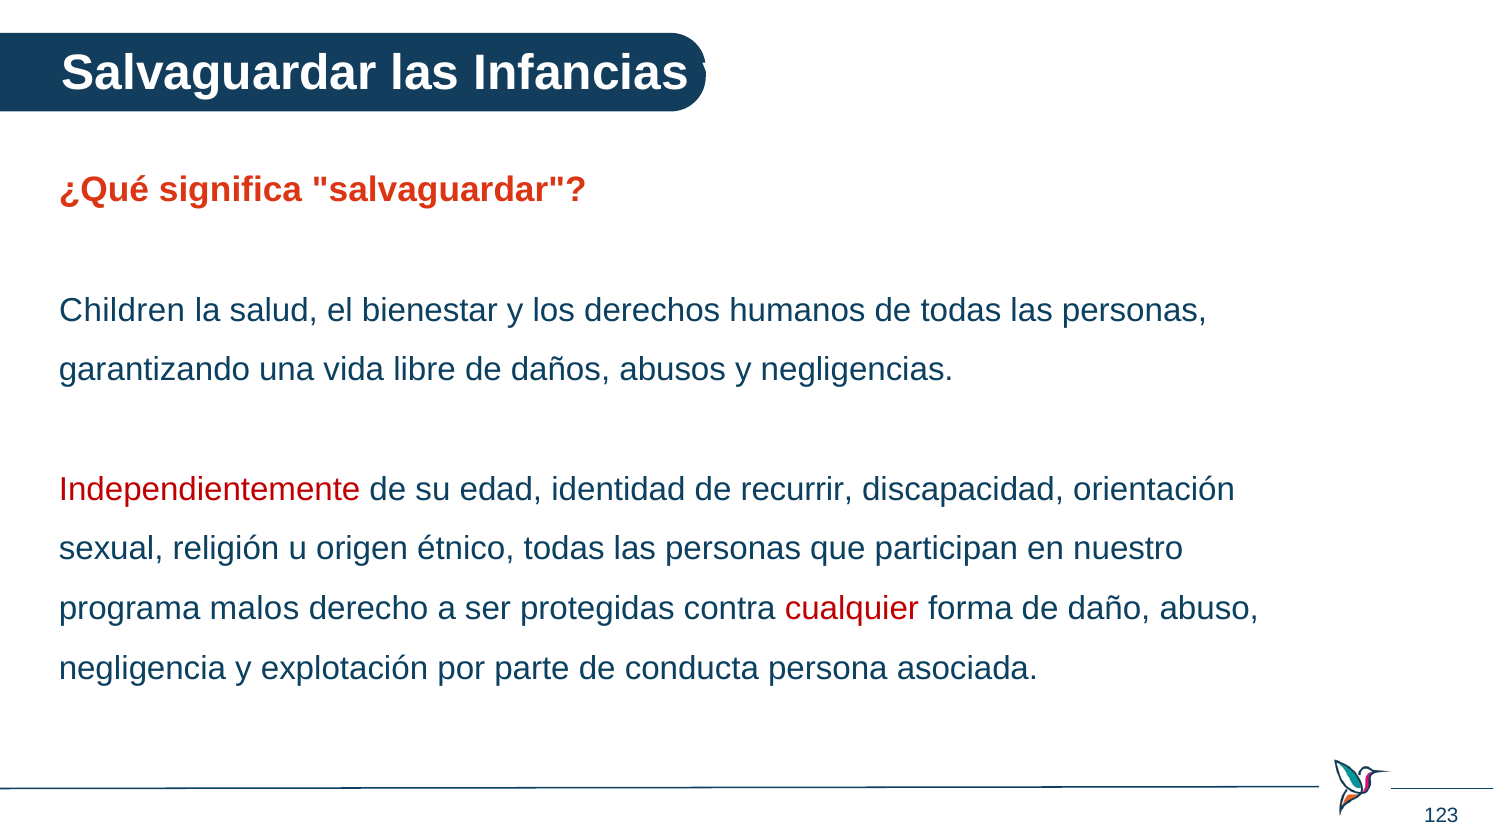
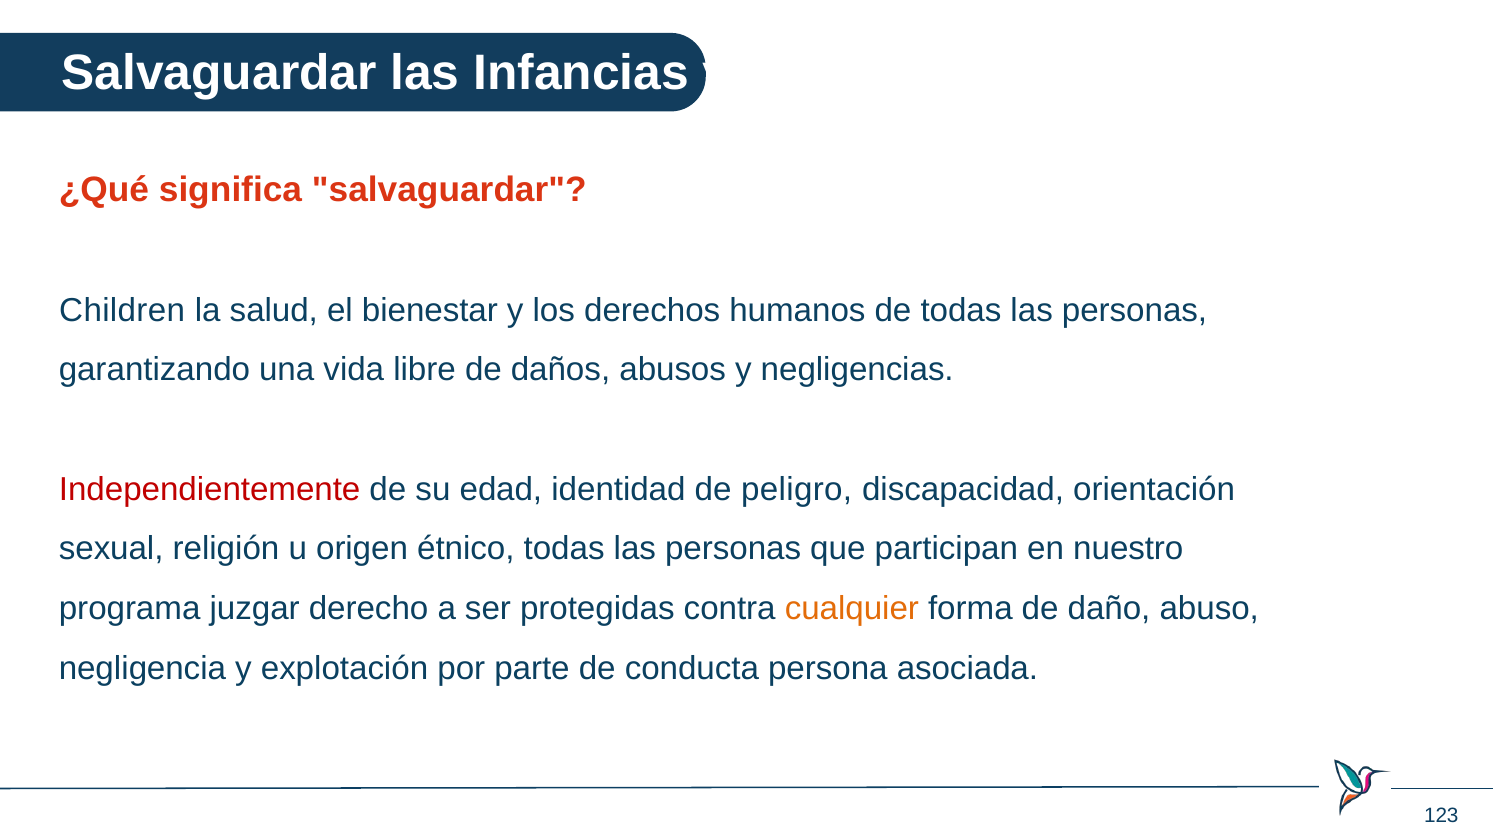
recurrir: recurrir -> peligro (797, 489)
malos: malos -> juzgar (255, 608)
cualquier colour: red -> orange (852, 608)
